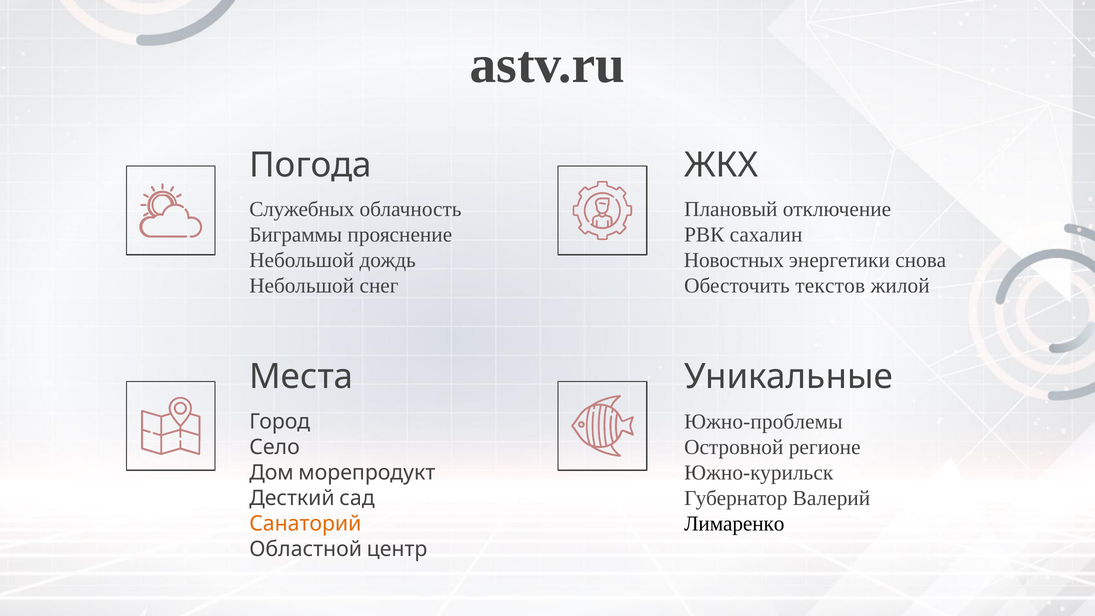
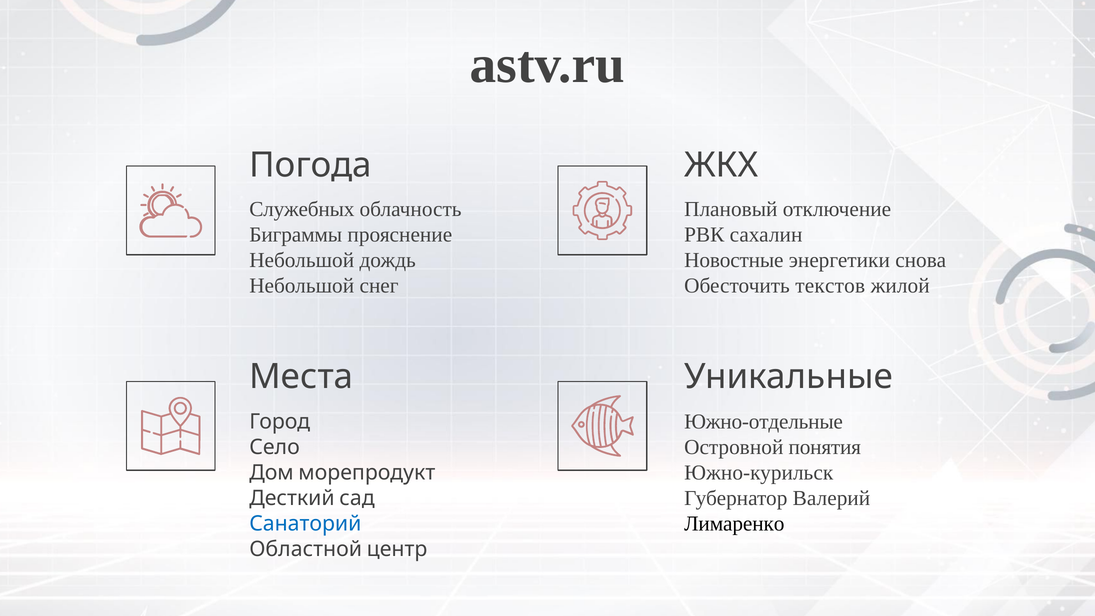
Новостных: Новостных -> Новостные (734, 260)
Южно-проблемы: Южно-проблемы -> Южно-отдельные (764, 421)
регионе: регионе -> понятия (825, 447)
Санаторий colour: orange -> blue (305, 524)
